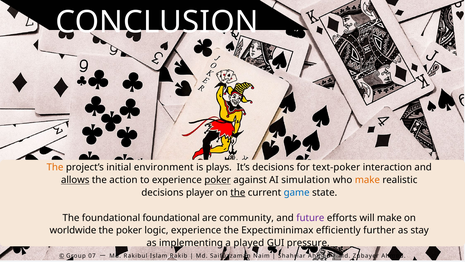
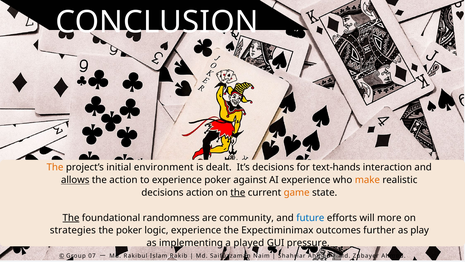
plays: plays -> dealt (219, 167)
text-poker: text-poker -> text-hands (336, 167)
poker underline: present -> none (218, 180)
AI simulation: simulation -> experience (306, 180)
decisions player: player -> action (200, 192)
game colour: blue -> orange (297, 192)
The underline: none -> present (71, 217)
foundational foundational: foundational -> randomness (171, 217)
future colour: purple -> blue (310, 217)
will make: make -> more (389, 217)
worldwide: worldwide -> strategies (73, 230)
efficiently: efficiently -> outcomes (338, 230)
stay: stay -> play (420, 230)
